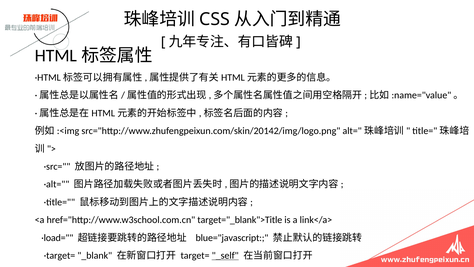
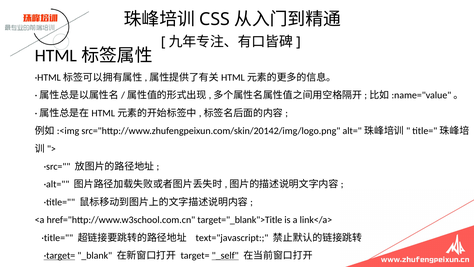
·load=: ·load= -> ·title= (57, 237)
blue="javascript: blue="javascript -> text="javascript (232, 237)
·target= underline: none -> present (59, 255)
